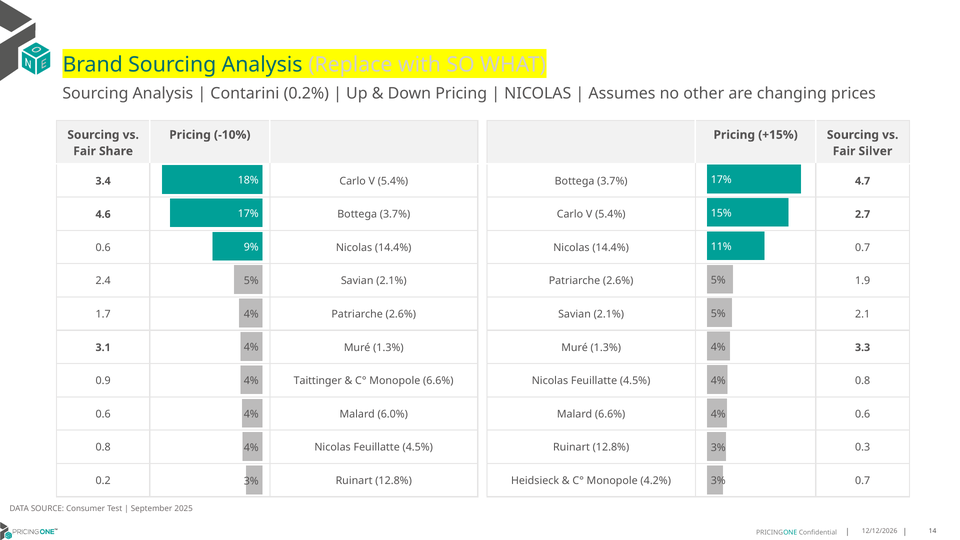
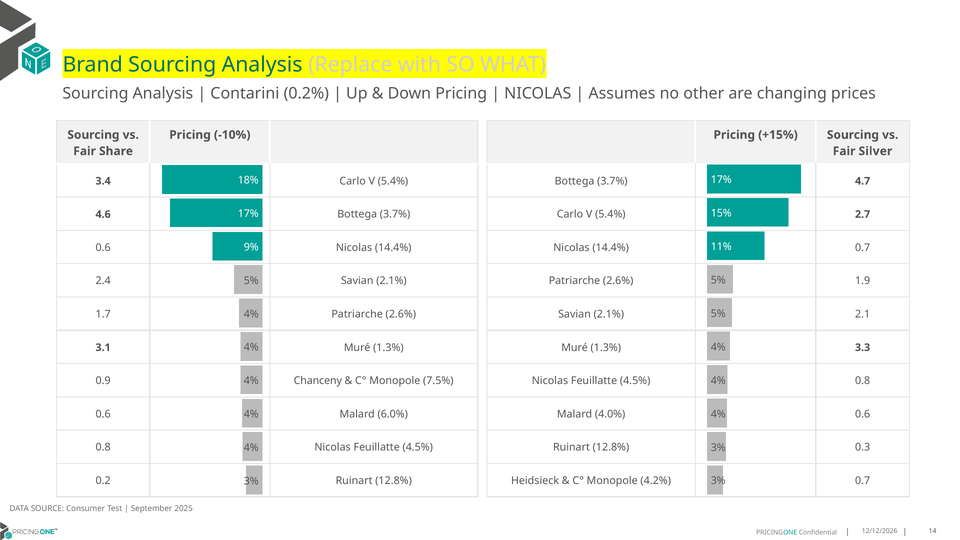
Taittinger: Taittinger -> Chanceny (318, 381)
Monopole 6.6%: 6.6% -> 7.5% (438, 381)
Malard 6.6%: 6.6% -> 4.0% (610, 414)
